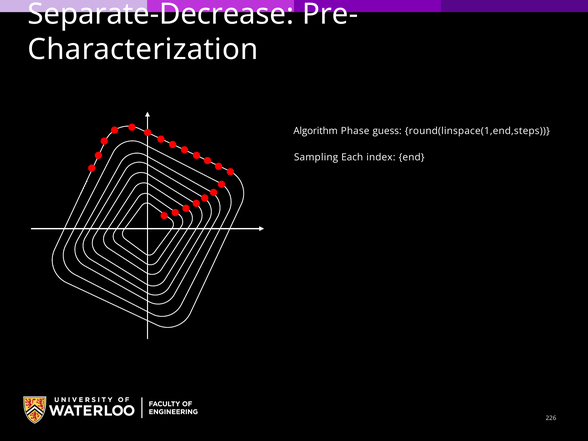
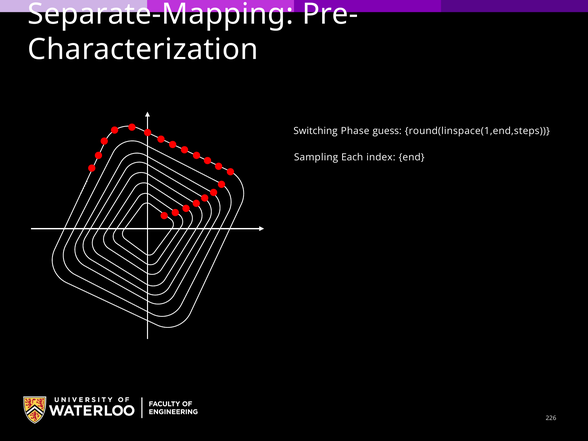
Separate-Decrease: Separate-Decrease -> Separate-Mapping (161, 14)
Algorithm: Algorithm -> Switching (315, 131)
